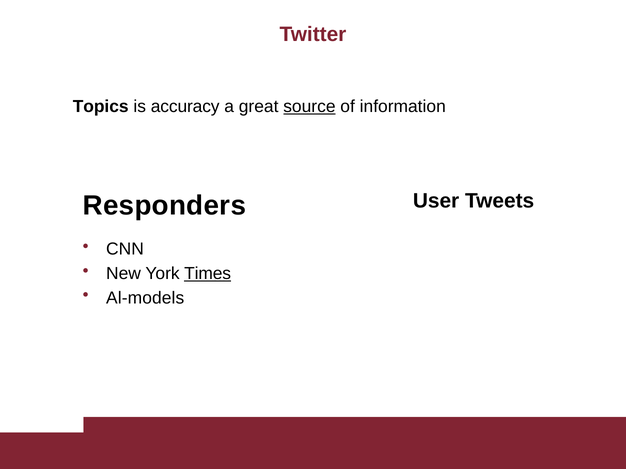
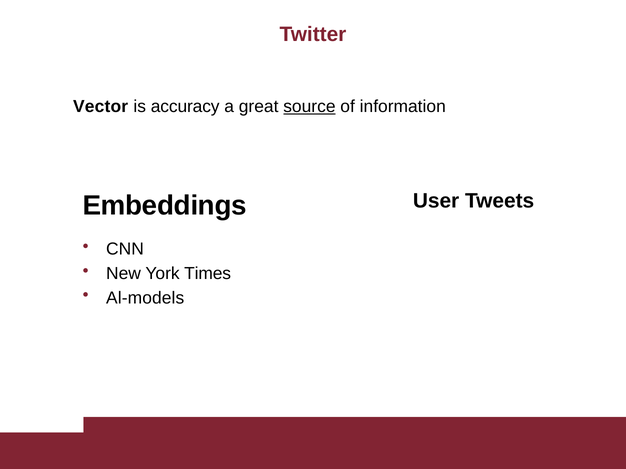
Topics: Topics -> Vector (101, 107)
Responders: Responders -> Embeddings (165, 206)
Times underline: present -> none (208, 274)
